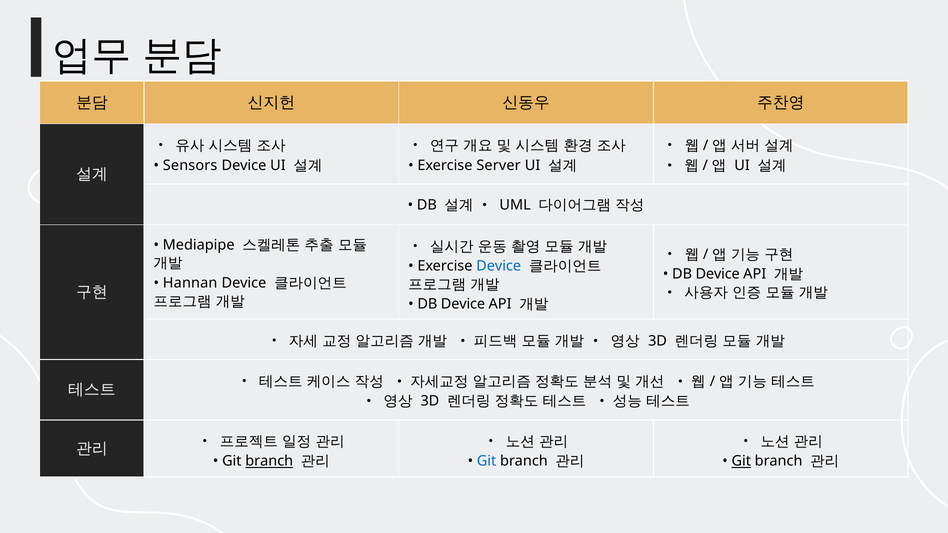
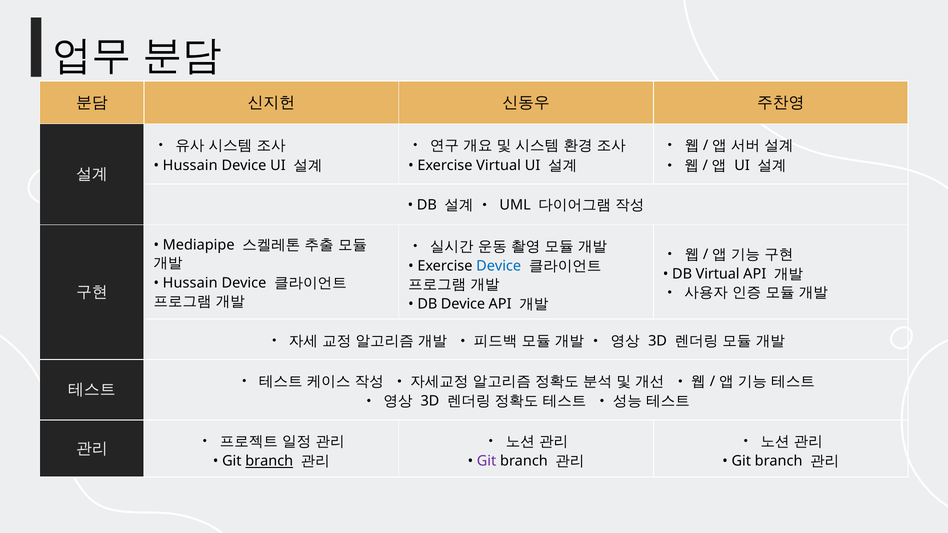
Sensors: Sensors -> Hussain (190, 165)
Exercise Server: Server -> Virtual (499, 165)
Device: Device -> Virtual (718, 274)
Hannan: Hannan -> Hussain (190, 283)
Git colour: blue -> purple (487, 461)
Git underline: present -> none (741, 461)
